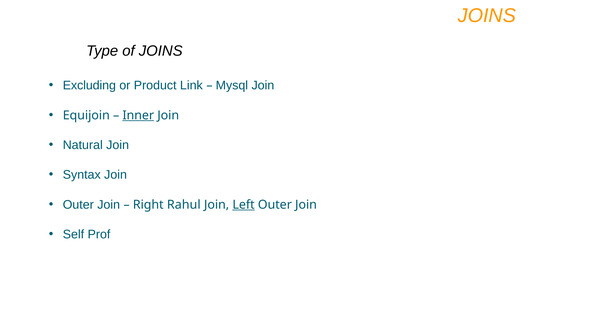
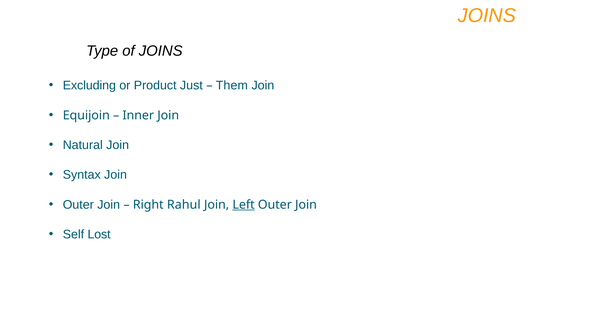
Link: Link -> Just (191, 85)
Mysql: Mysql -> Them (232, 85)
Inner underline: present -> none (138, 115)
Prof: Prof -> Lost (99, 234)
